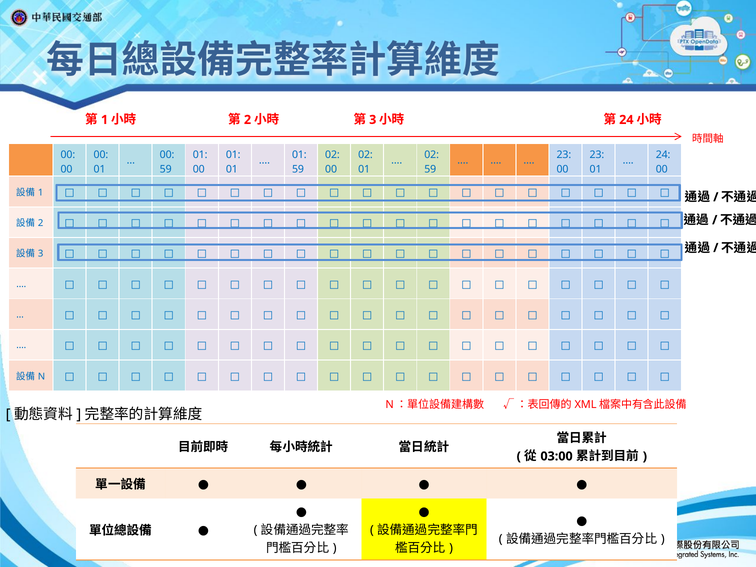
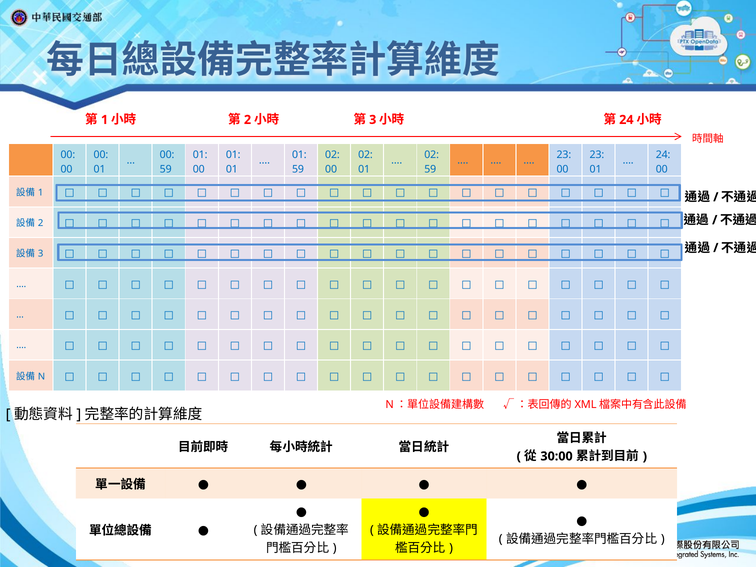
03:00: 03:00 -> 30:00 (557, 456)
